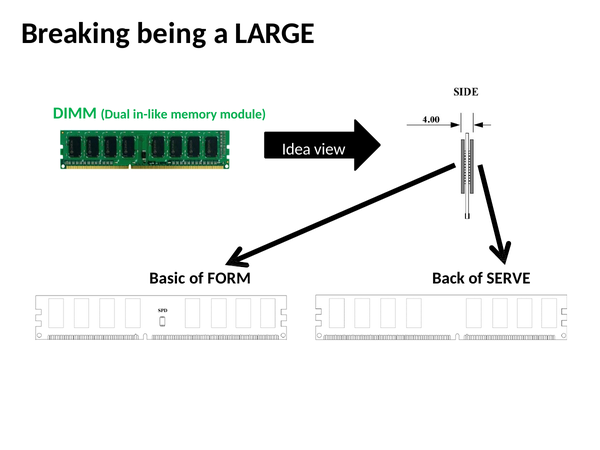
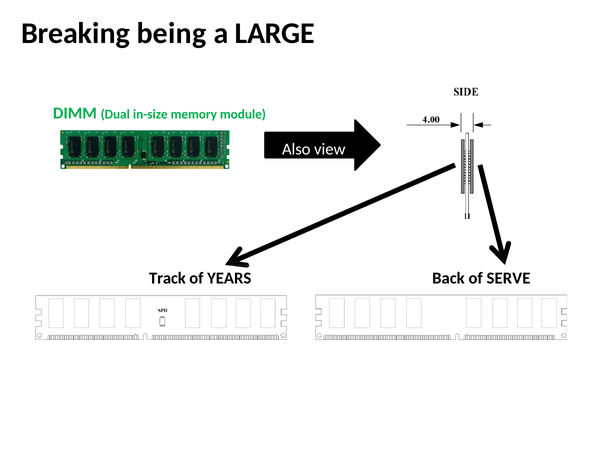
in-like: in-like -> in-size (150, 114)
Idea: Idea -> Also (296, 149)
Basic: Basic -> Track (167, 278)
FORM: FORM -> YEARS (229, 278)
